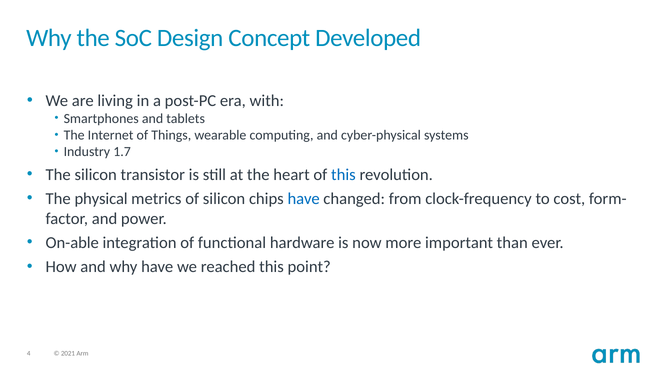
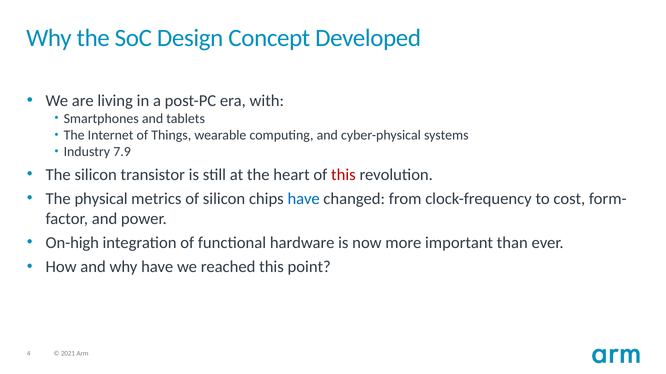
1.7: 1.7 -> 7.9 (122, 152)
this colour: blue -> red (343, 175)
On-able: On-able -> On-high (72, 243)
